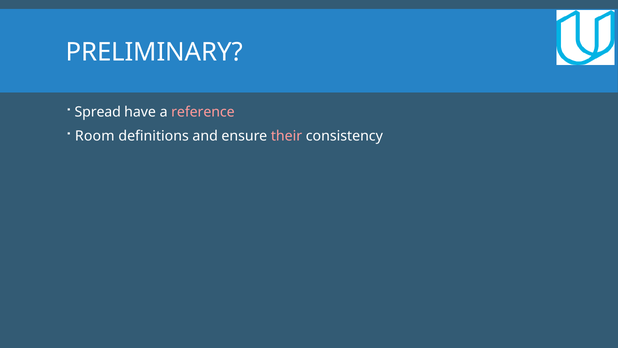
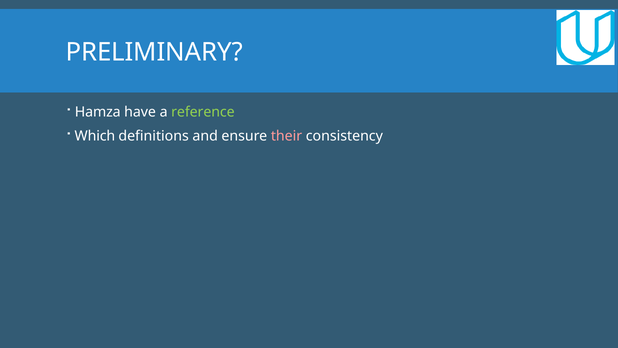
Spread: Spread -> Hamza (98, 112)
reference colour: pink -> light green (203, 112)
Room: Room -> Which (95, 136)
